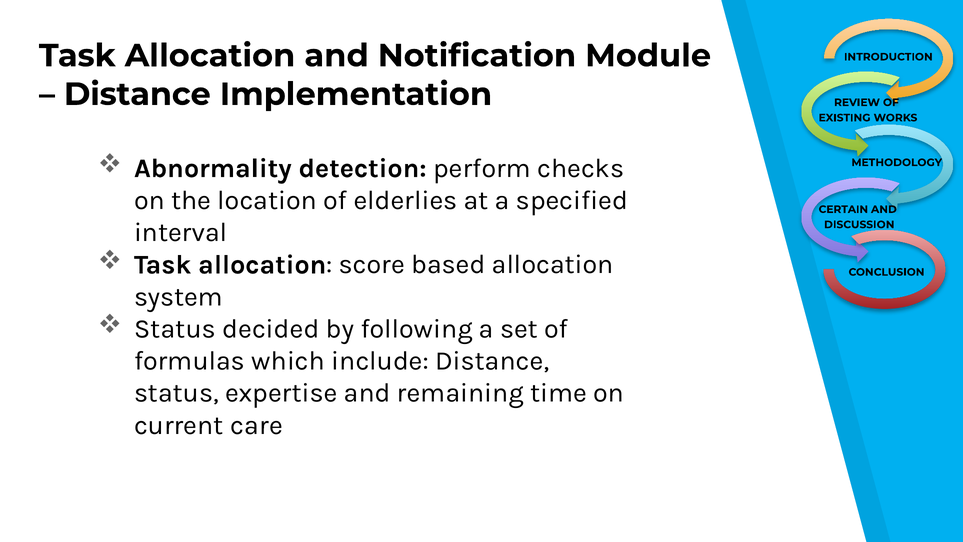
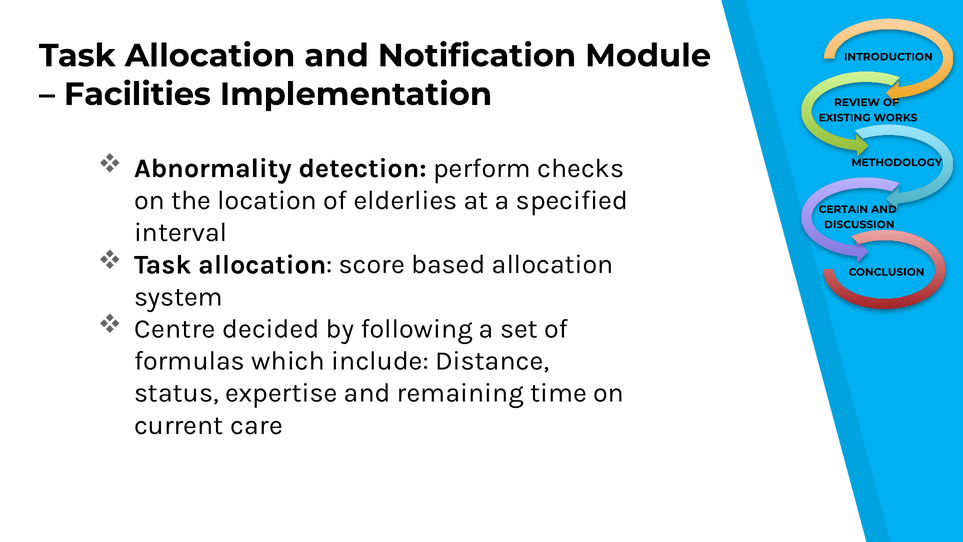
Distance: Distance -> Facilities (137, 94)
Status: Status -> Centre (175, 329)
